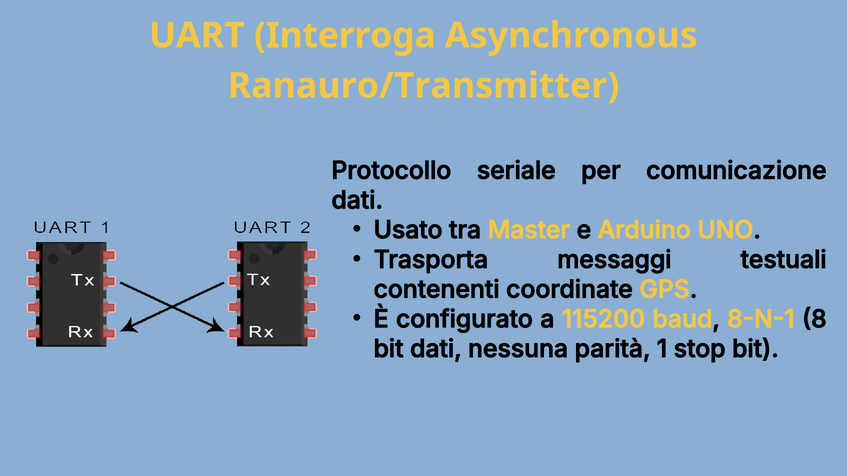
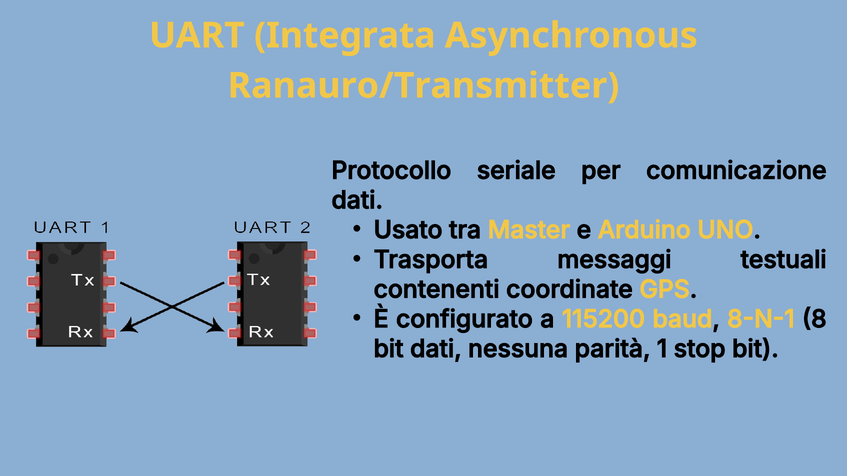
Interroga: Interroga -> Integrata (345, 36)
